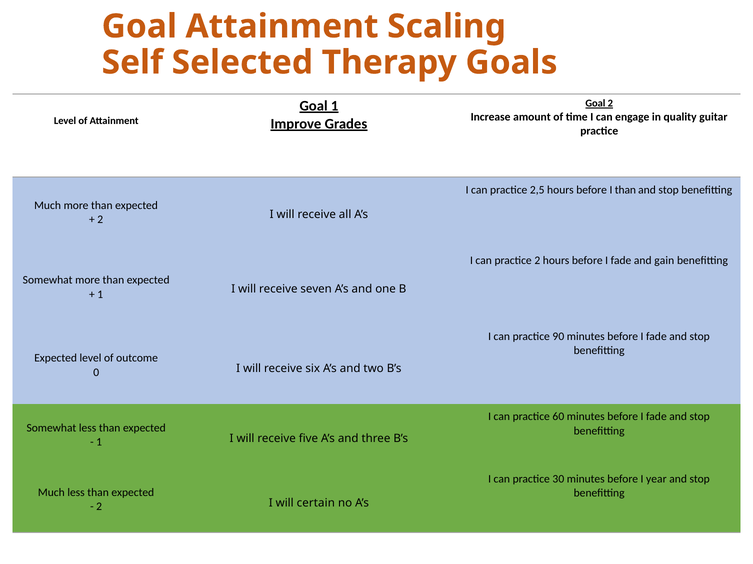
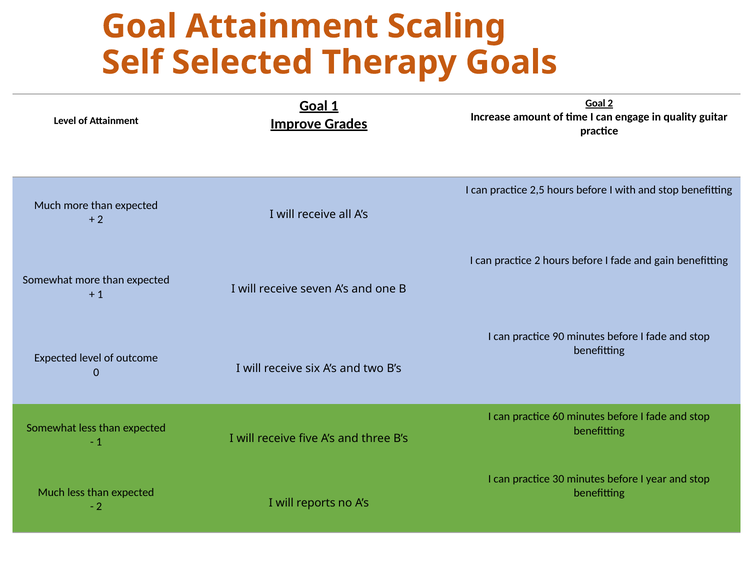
I than: than -> with (625, 190)
certain: certain -> reports (316, 503)
